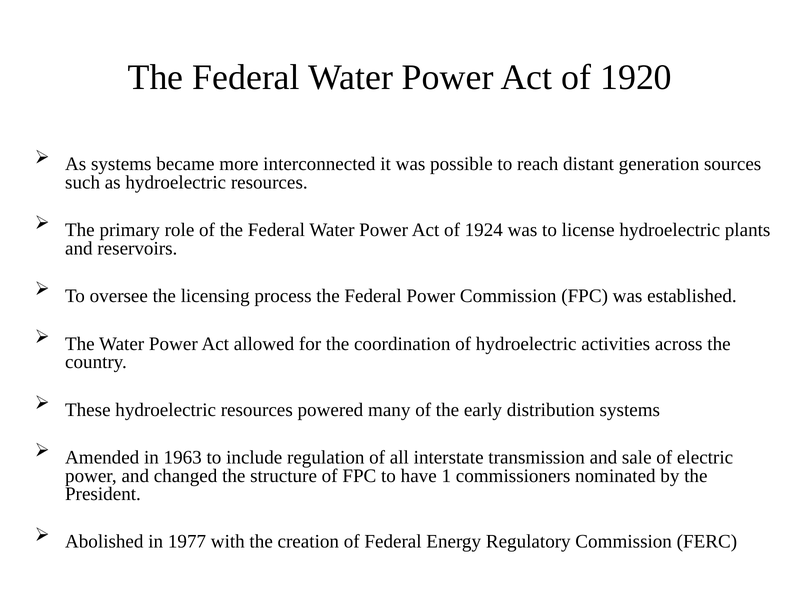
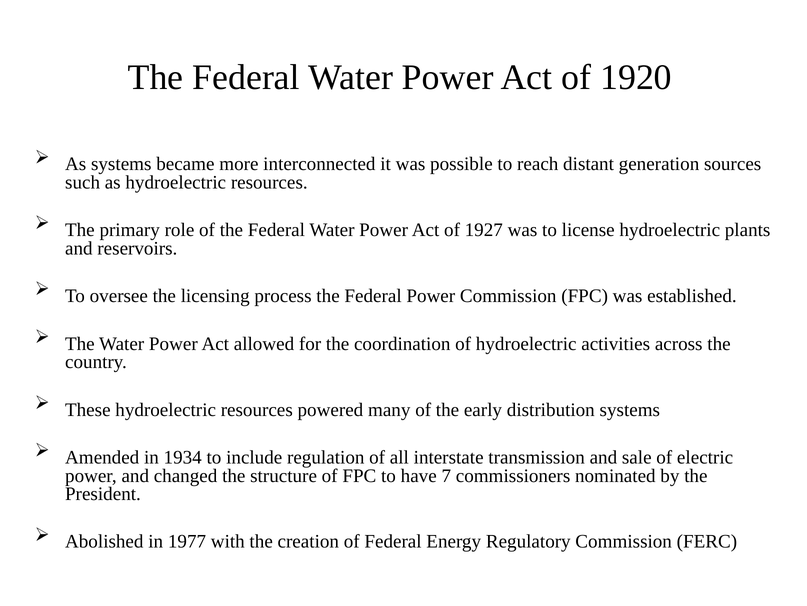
1924: 1924 -> 1927 (484, 230)
1963: 1963 -> 1934 (183, 457)
1: 1 -> 7 (446, 475)
